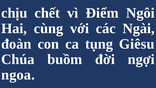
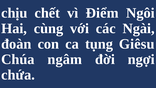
buồm: buồm -> ngâm (65, 59)
ngoa: ngoa -> chứa (18, 75)
